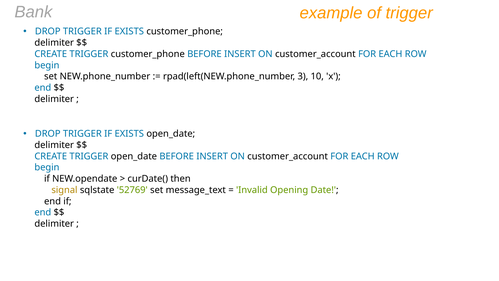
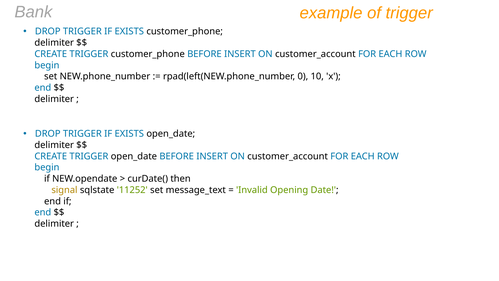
3: 3 -> 0 (303, 76)
52769: 52769 -> 11252 (132, 190)
